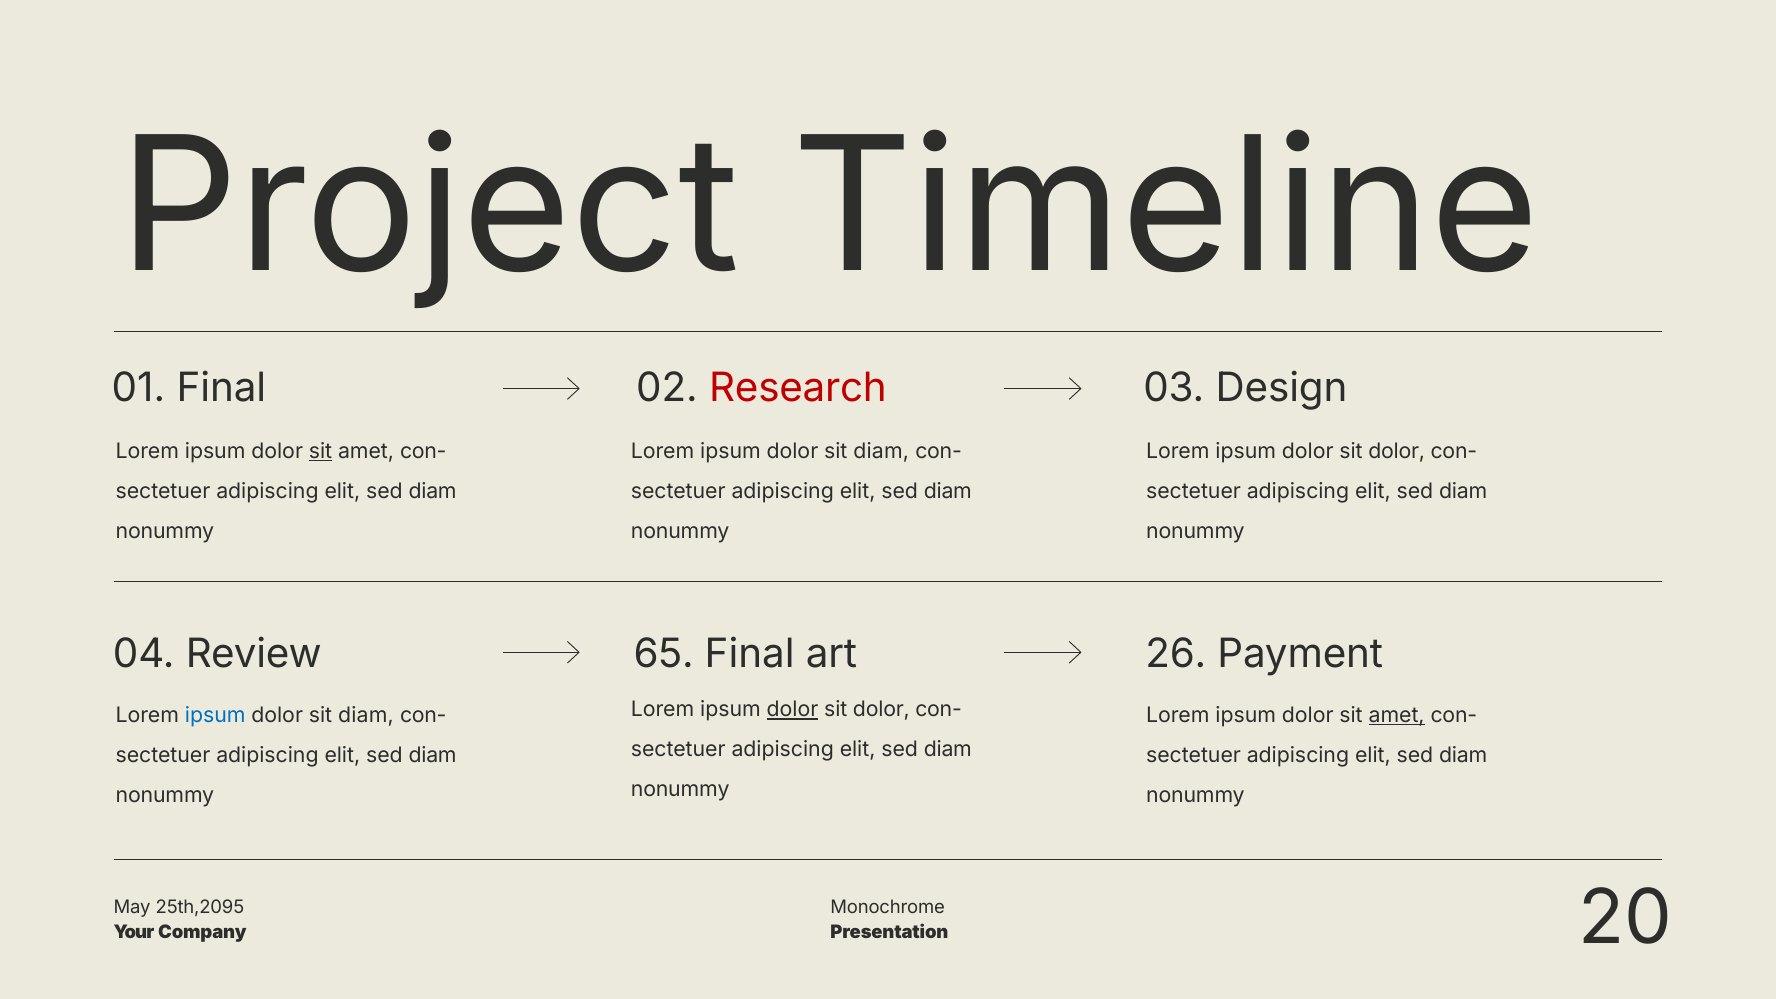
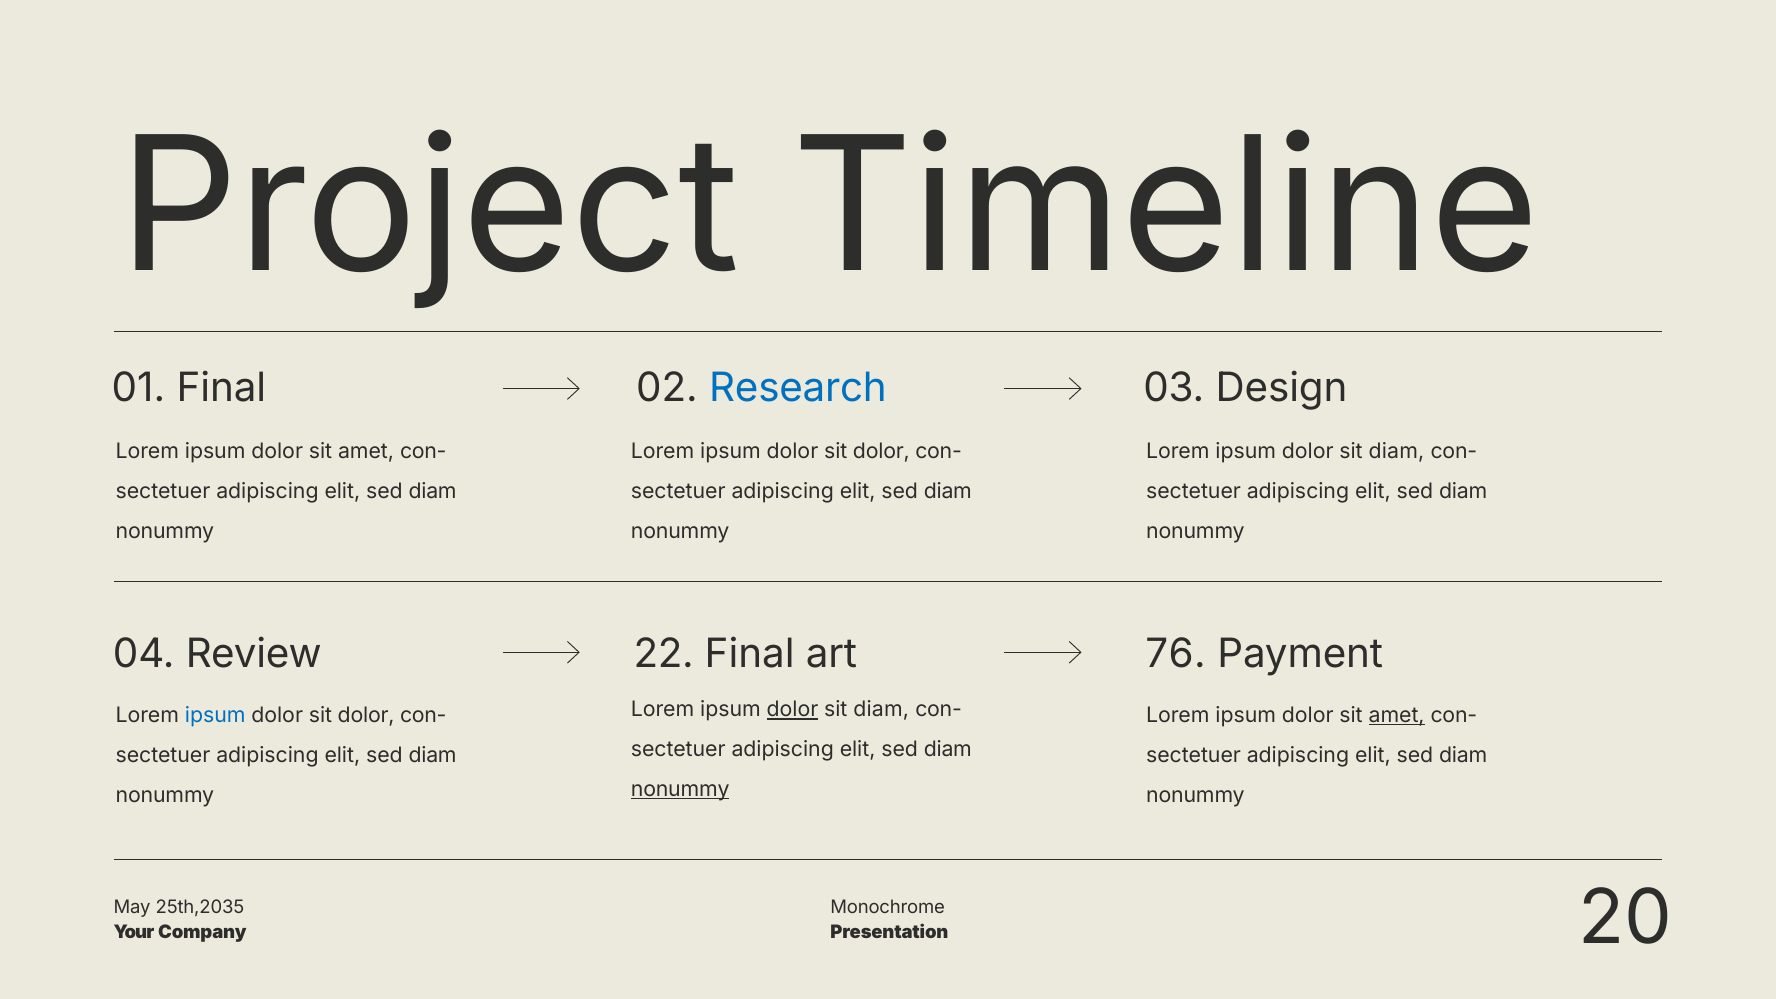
Research colour: red -> blue (798, 389)
sit underline: present -> none (321, 452)
diam: diam -> dolor (881, 452)
dolor: dolor -> diam (1396, 452)
65: 65 -> 22 (664, 654)
26: 26 -> 76 (1176, 654)
dolor: dolor -> diam (881, 710)
diam: diam -> dolor (366, 715)
nonummy underline: none -> present (680, 790)
25th,2095: 25th,2095 -> 25th,2035 (200, 907)
